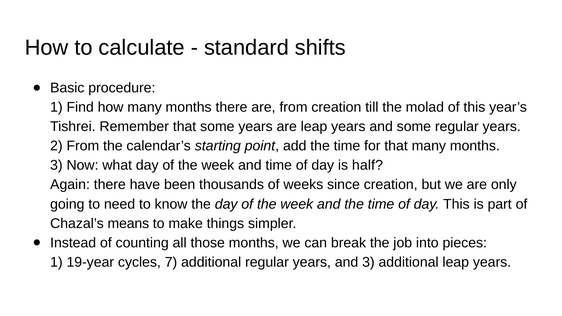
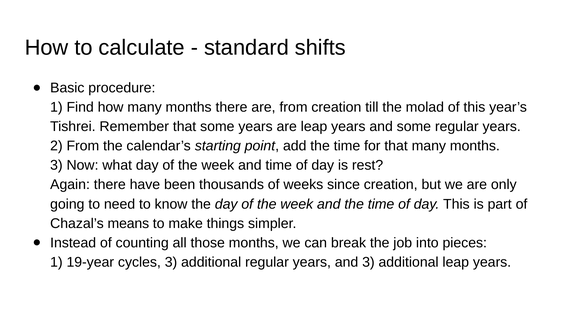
half: half -> rest (368, 165)
cycles 7: 7 -> 3 (171, 262)
